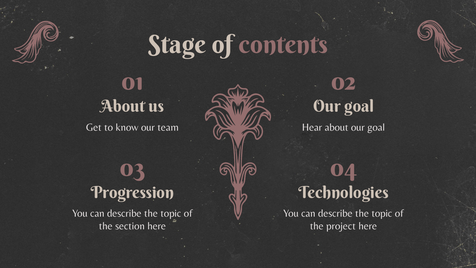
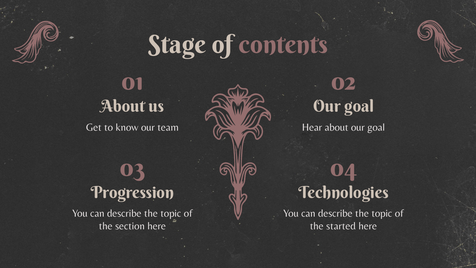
project: project -> started (341, 226)
